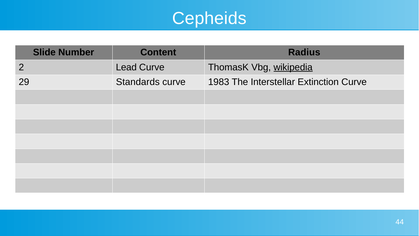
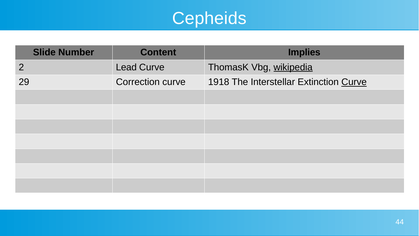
Radius: Radius -> Implies (304, 52)
Standards: Standards -> Correction (138, 82)
1983: 1983 -> 1918 (219, 82)
Curve underline: none -> present (354, 82)
